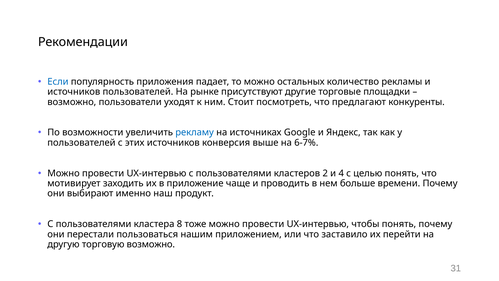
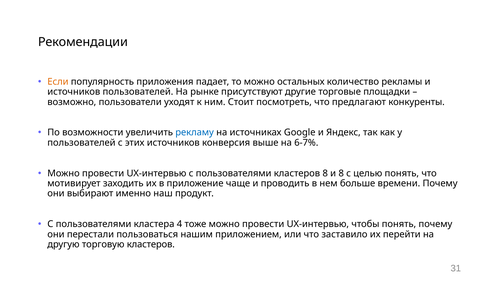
Если colour: blue -> orange (58, 82)
кластеров 2: 2 -> 8 (325, 173)
и 4: 4 -> 8 (341, 173)
8: 8 -> 4 (179, 224)
торговую возможно: возможно -> кластеров (151, 244)
